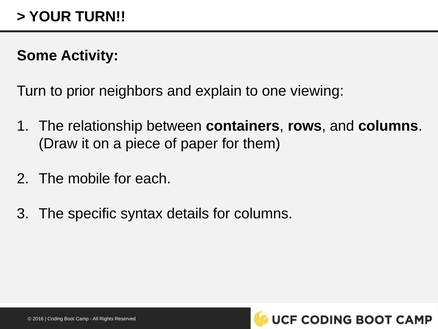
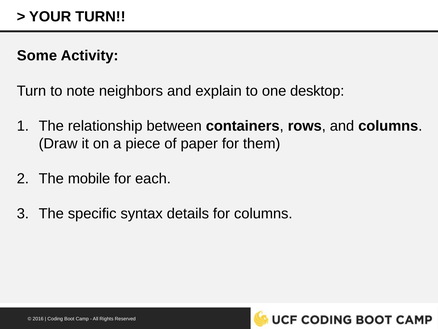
prior: prior -> note (81, 91)
viewing: viewing -> desktop (317, 91)
